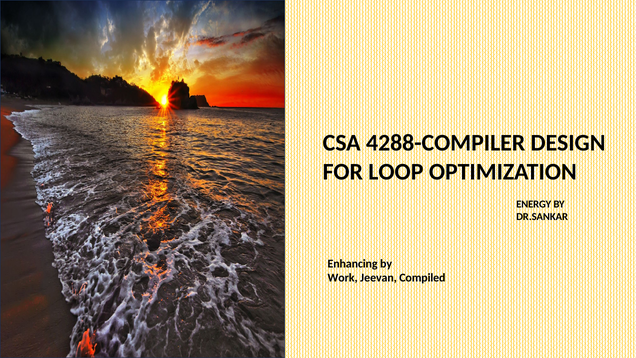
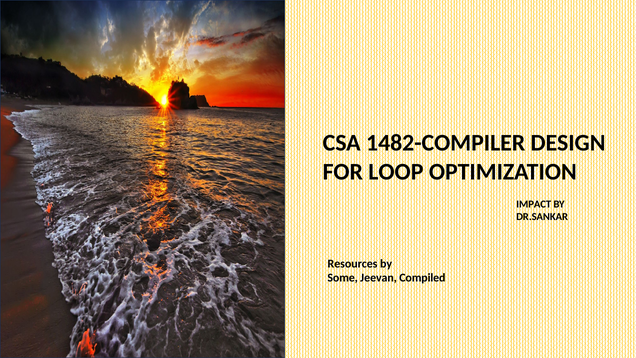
4288-COMPILER: 4288-COMPILER -> 1482-COMPILER (446, 143)
ENERGY: ENERGY -> IMPACT (534, 204)
Enhancing: Enhancing -> Resources (353, 264)
Work: Work -> Some (343, 278)
